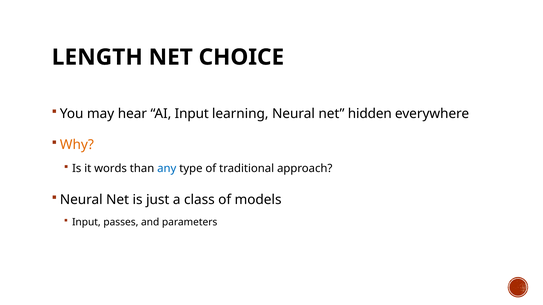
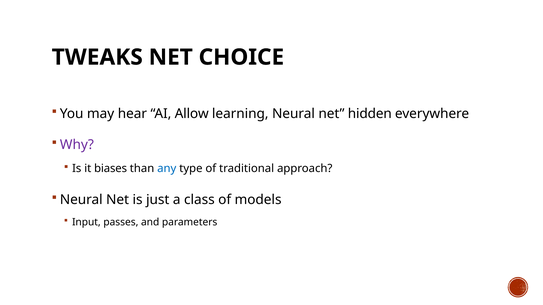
LENGTH: LENGTH -> TWEAKS (97, 57)
AI Input: Input -> Allow (192, 114)
Why colour: orange -> purple (77, 145)
words: words -> biases (111, 169)
